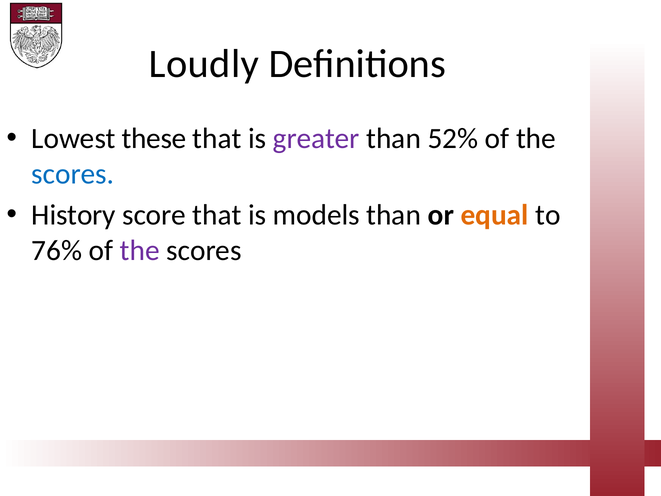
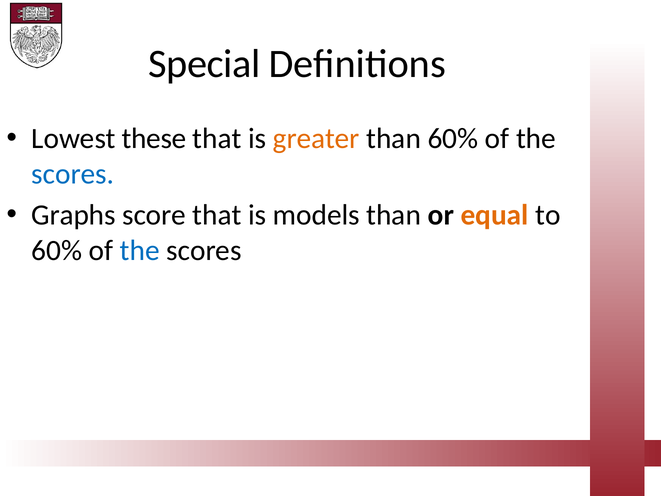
Loudly: Loudly -> Special (204, 64)
greater colour: purple -> orange (316, 139)
than 52%: 52% -> 60% (453, 139)
History: History -> Graphs (74, 215)
76%: 76% -> 60% (57, 250)
the colour: purple -> blue (140, 250)
